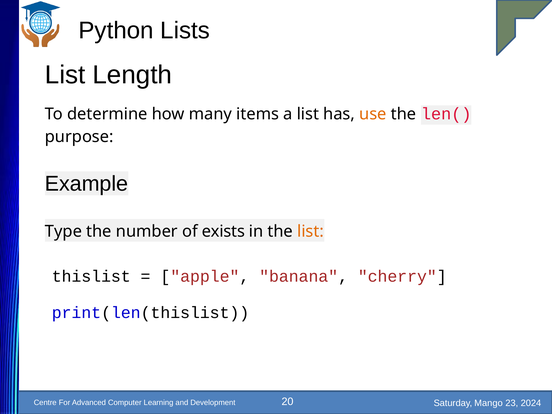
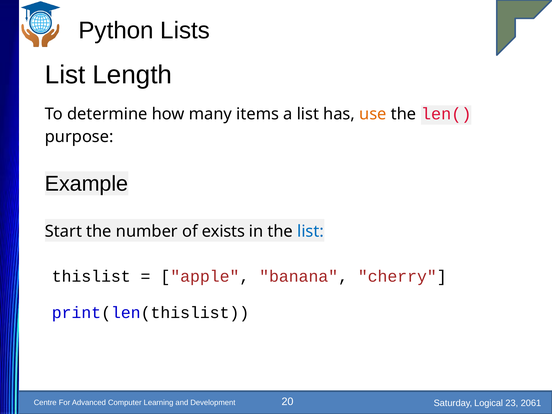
Type: Type -> Start (63, 231)
list colour: orange -> blue (311, 231)
Mango: Mango -> Logical (489, 403)
2024: 2024 -> 2061 (531, 403)
